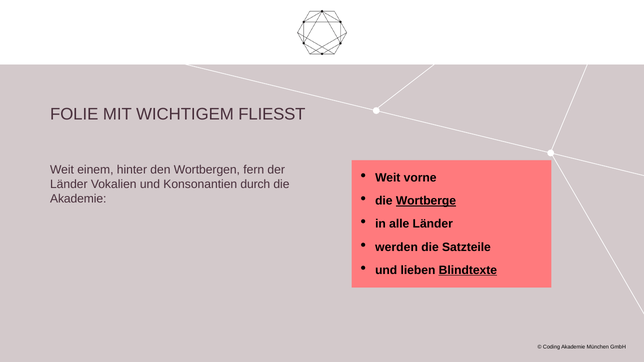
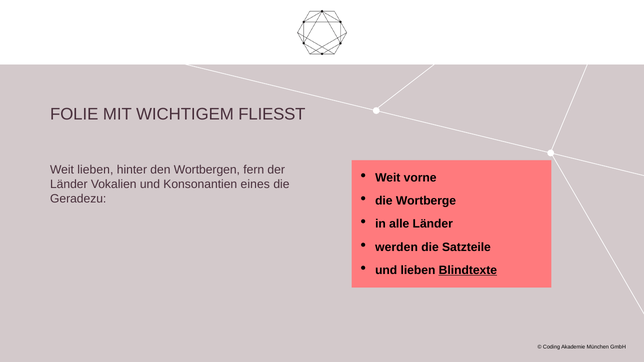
Weit einem: einem -> lieben (95, 170)
durch: durch -> eines (255, 184)
Akademie: Akademie -> Geradezu (78, 199)
Wortberge underline: present -> none (426, 201)
